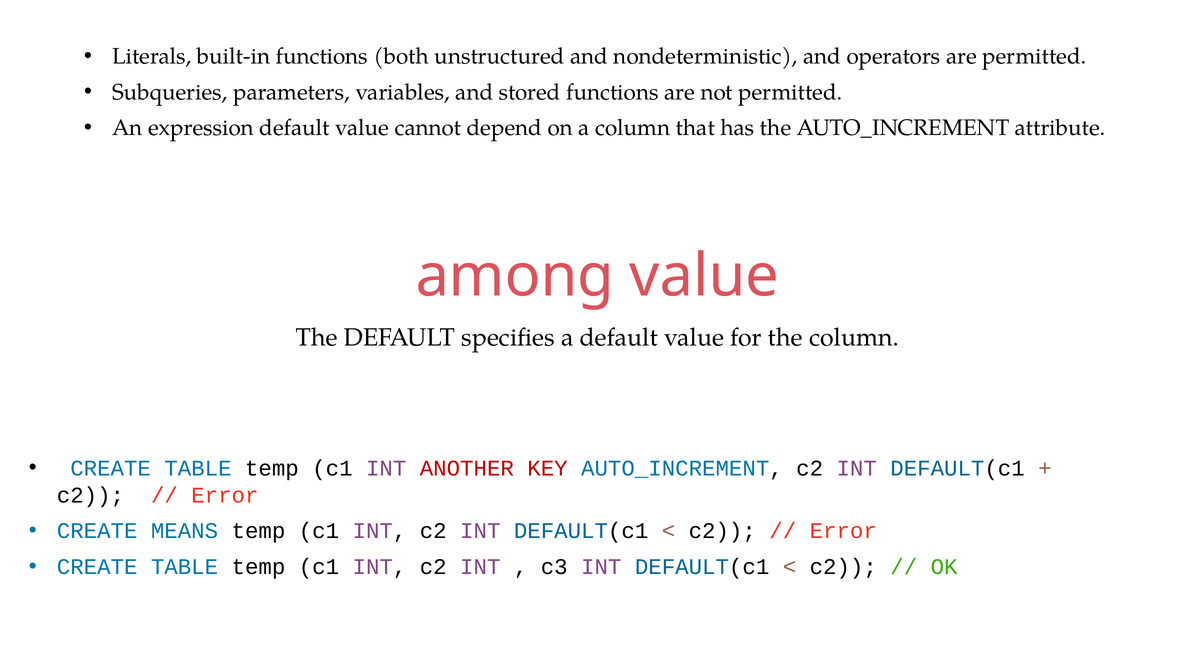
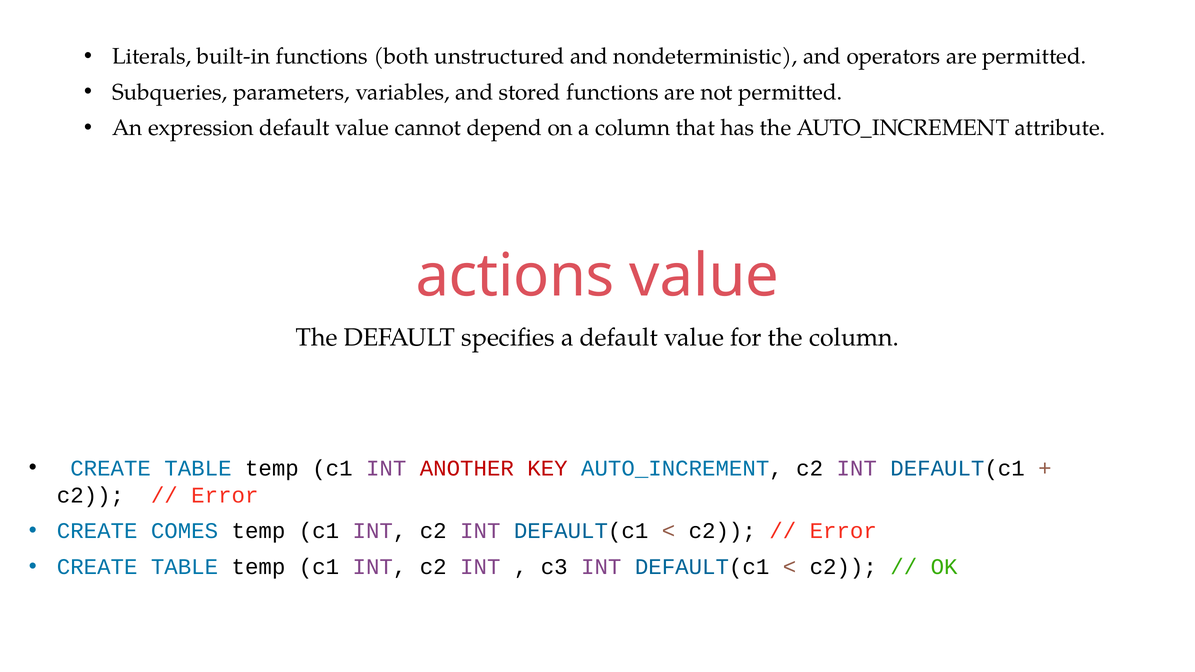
among: among -> actions (515, 276)
MEANS: MEANS -> COMES (185, 531)
